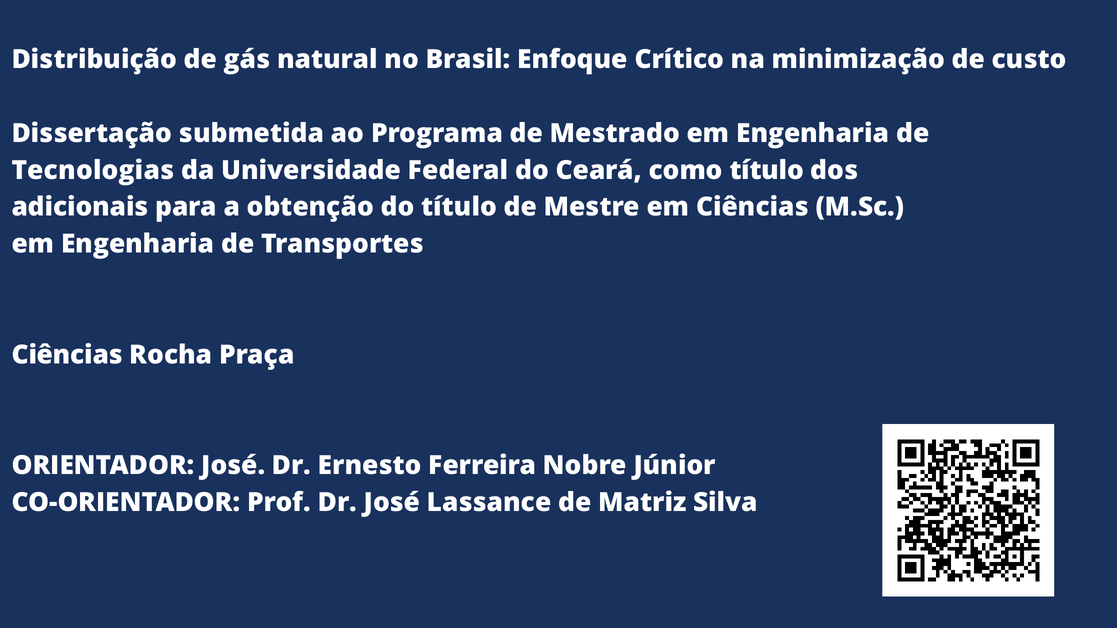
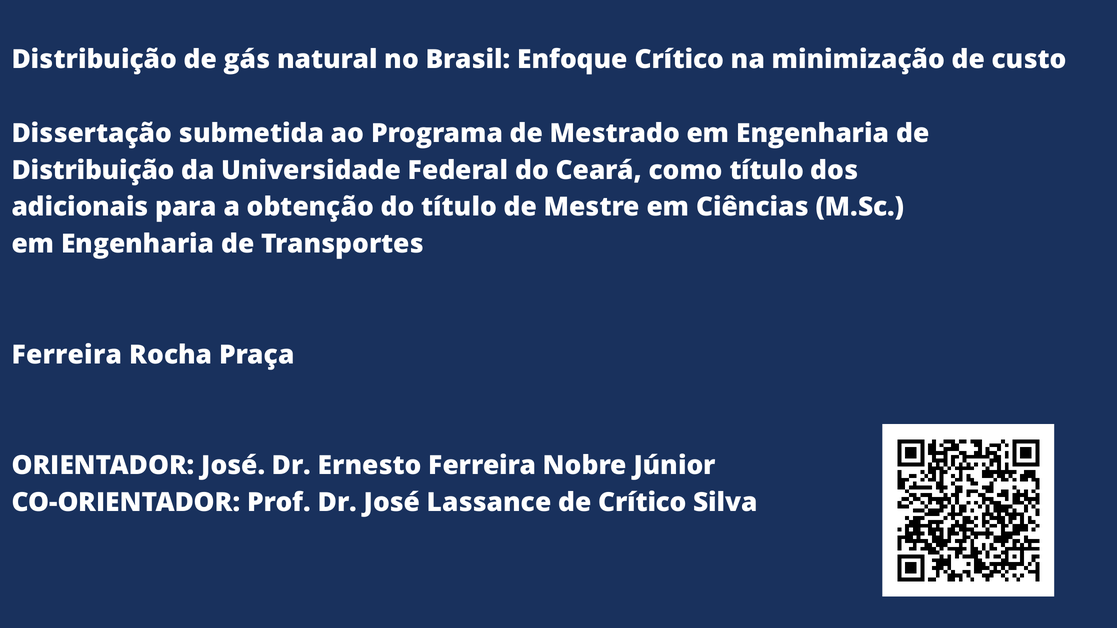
Tecnologias: Tecnologias -> Distribuição (93, 170)
Ciências: Ciências -> Ferreira (67, 355)
de Matriz: Matriz -> Crítico (642, 503)
